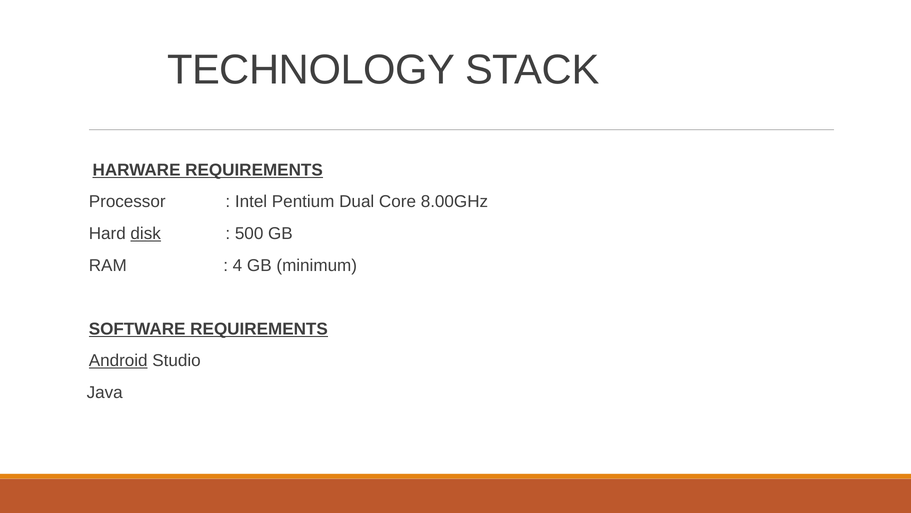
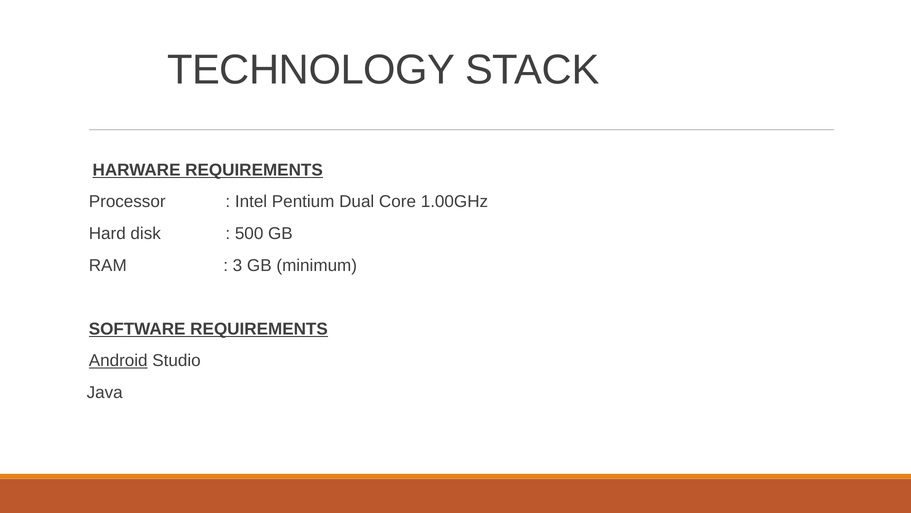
8.00GHz: 8.00GHz -> 1.00GHz (454, 202)
disk underline: present -> none (146, 233)
4: 4 -> 3 (237, 265)
